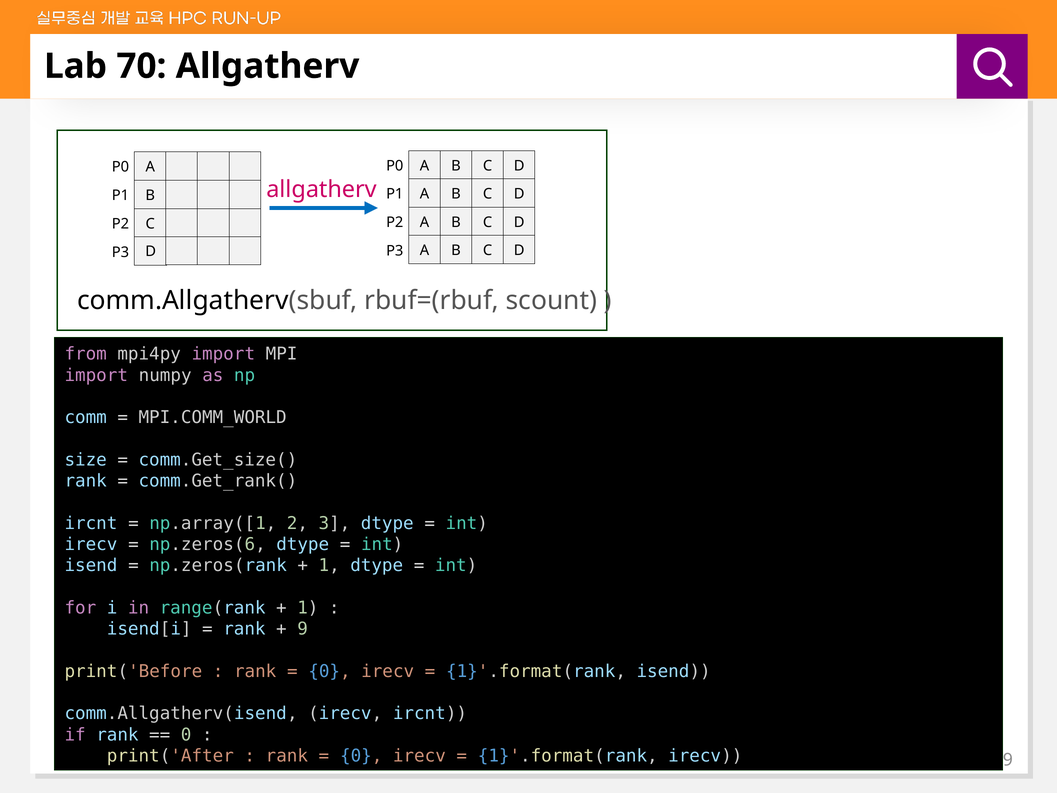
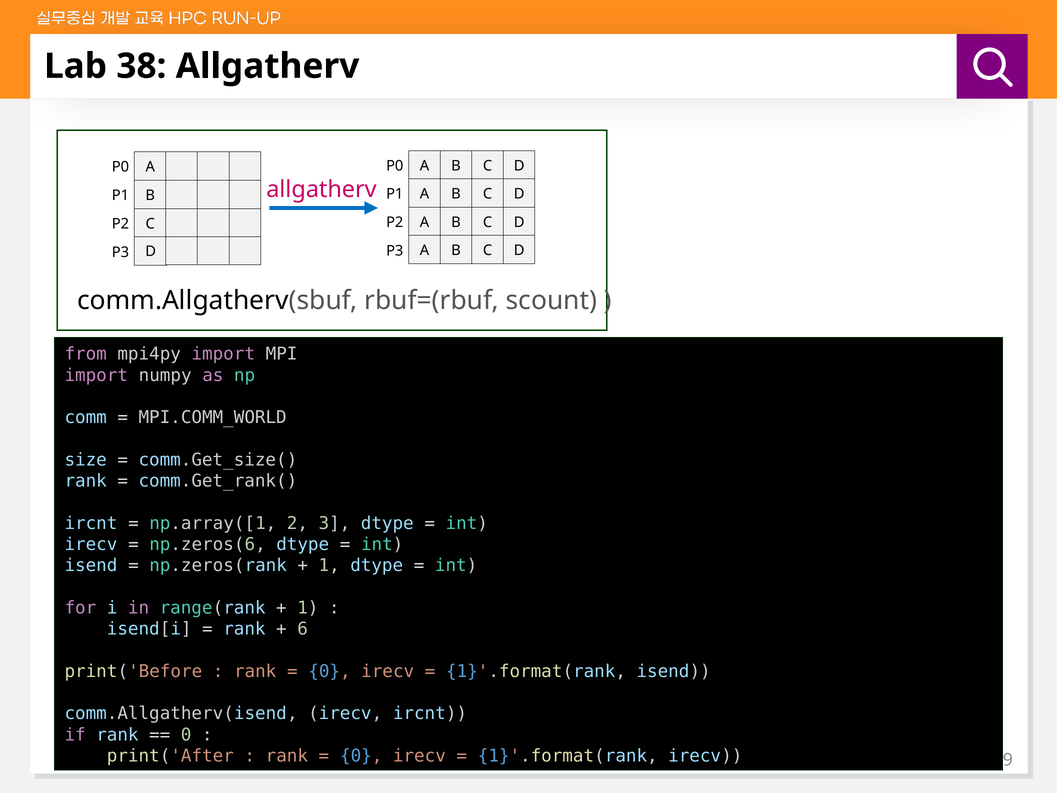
70: 70 -> 38 (141, 66)
9: 9 -> 6 (303, 629)
